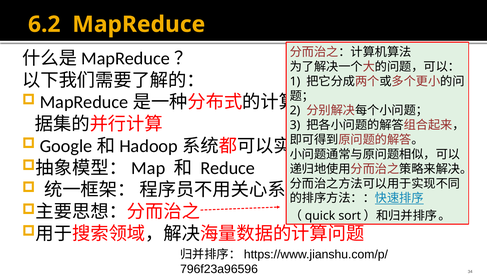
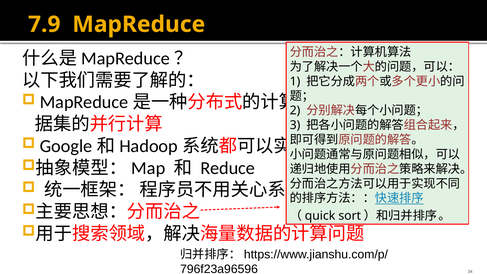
6.2: 6.2 -> 7.9 (44, 24)
